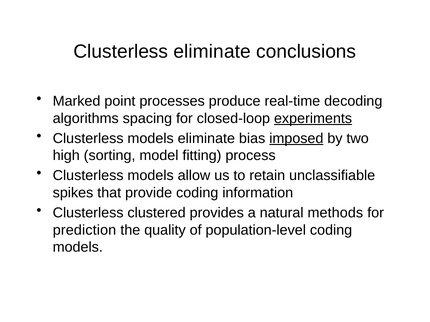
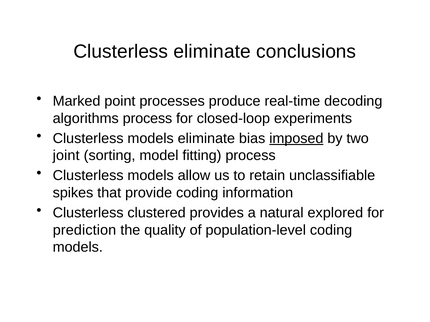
algorithms spacing: spacing -> process (147, 119)
experiments underline: present -> none (313, 119)
high: high -> joint (66, 156)
methods: methods -> explored (335, 213)
